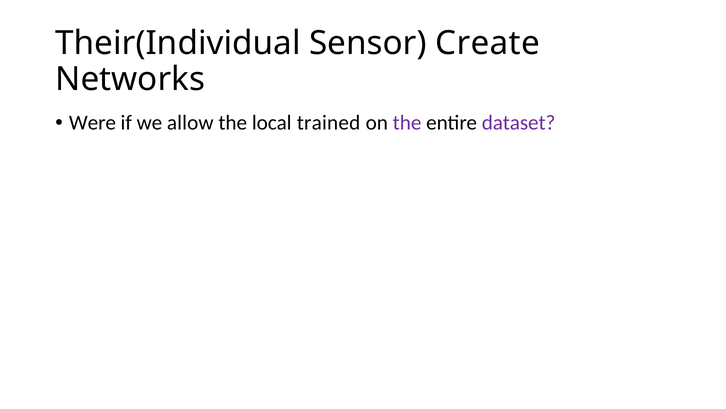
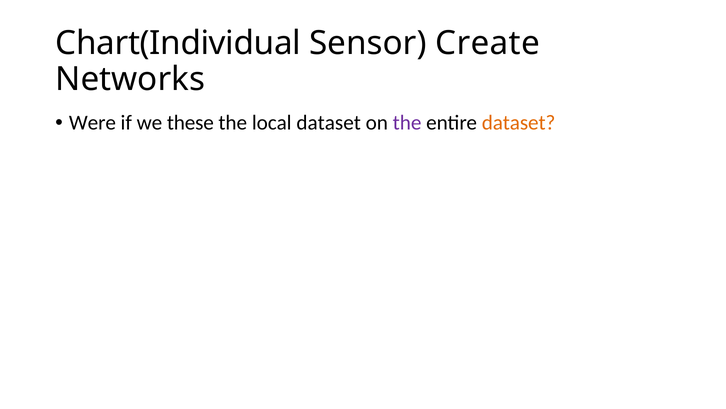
Their(Individual: Their(Individual -> Chart(Individual (178, 43)
allow: allow -> these (190, 123)
local trained: trained -> dataset (329, 123)
dataset colour: purple -> orange (519, 123)
